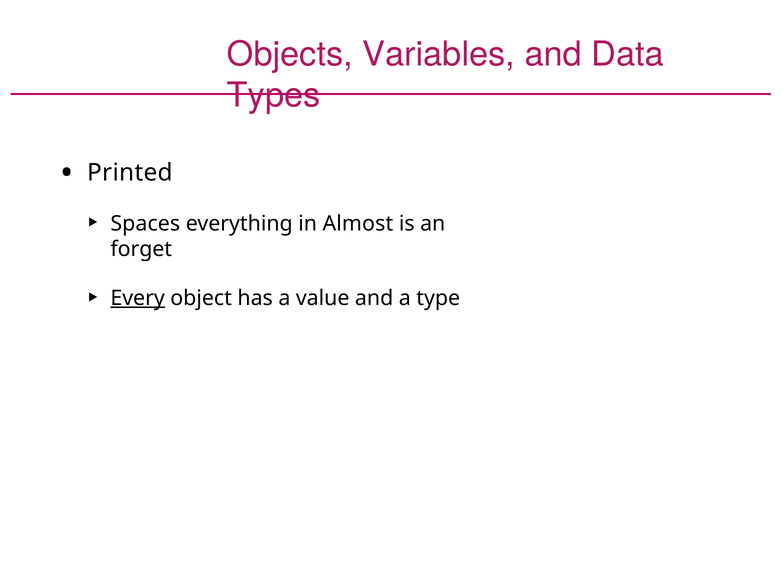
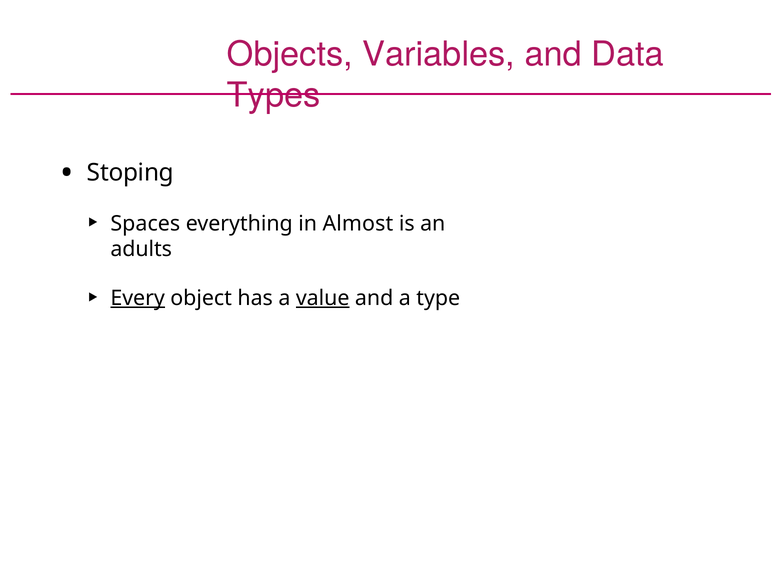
Printed: Printed -> Stoping (130, 173)
forget: forget -> adults (141, 249)
value underline: none -> present (323, 298)
